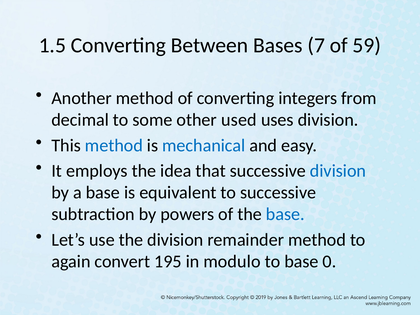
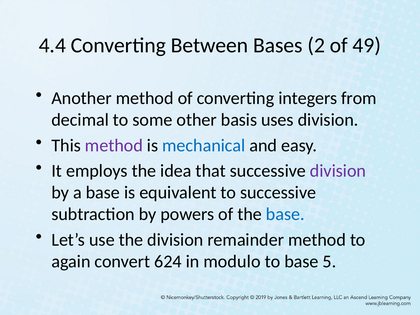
1.5: 1.5 -> 4.4 (52, 45)
7: 7 -> 2 (316, 45)
59: 59 -> 49 (367, 45)
used: used -> basis (239, 120)
method colour: blue -> purple (114, 145)
division colour: blue -> purple (338, 171)
195: 195 -> 624 (168, 261)
0: 0 -> 5 (330, 261)
